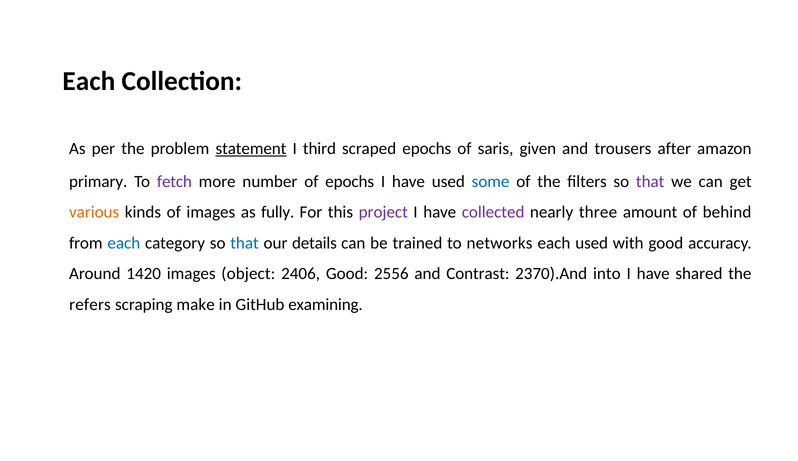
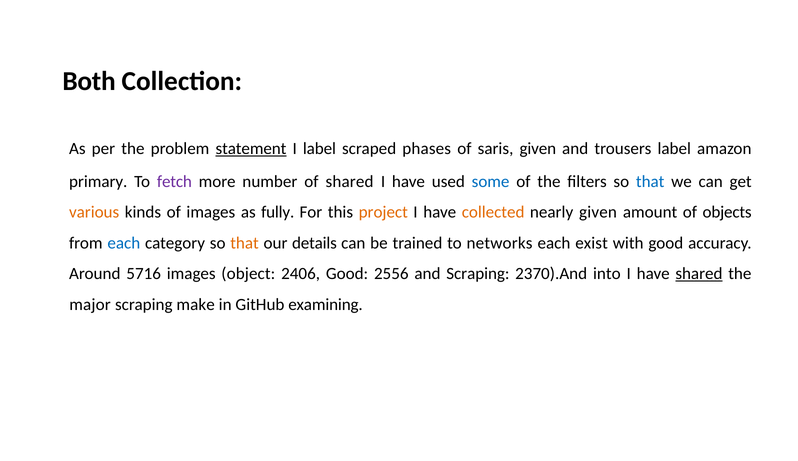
Each: Each -> Both (89, 81)
I third: third -> label (319, 149)
scraped epochs: epochs -> phases (427, 149)
trousers after: after -> label (674, 149)
of epochs: epochs -> shared (350, 181)
that colour: purple -> blue (650, 181)
project colour: purple -> orange (383, 212)
collected colour: purple -> orange (493, 212)
nearly three: three -> given (598, 212)
behind: behind -> objects (727, 212)
that colour: blue -> orange (245, 243)
each used: used -> exist (592, 243)
1420: 1420 -> 5716 (144, 273)
and Contrast: Contrast -> Scraping (478, 273)
shared underline: none -> present (699, 273)
refers: refers -> major (90, 304)
